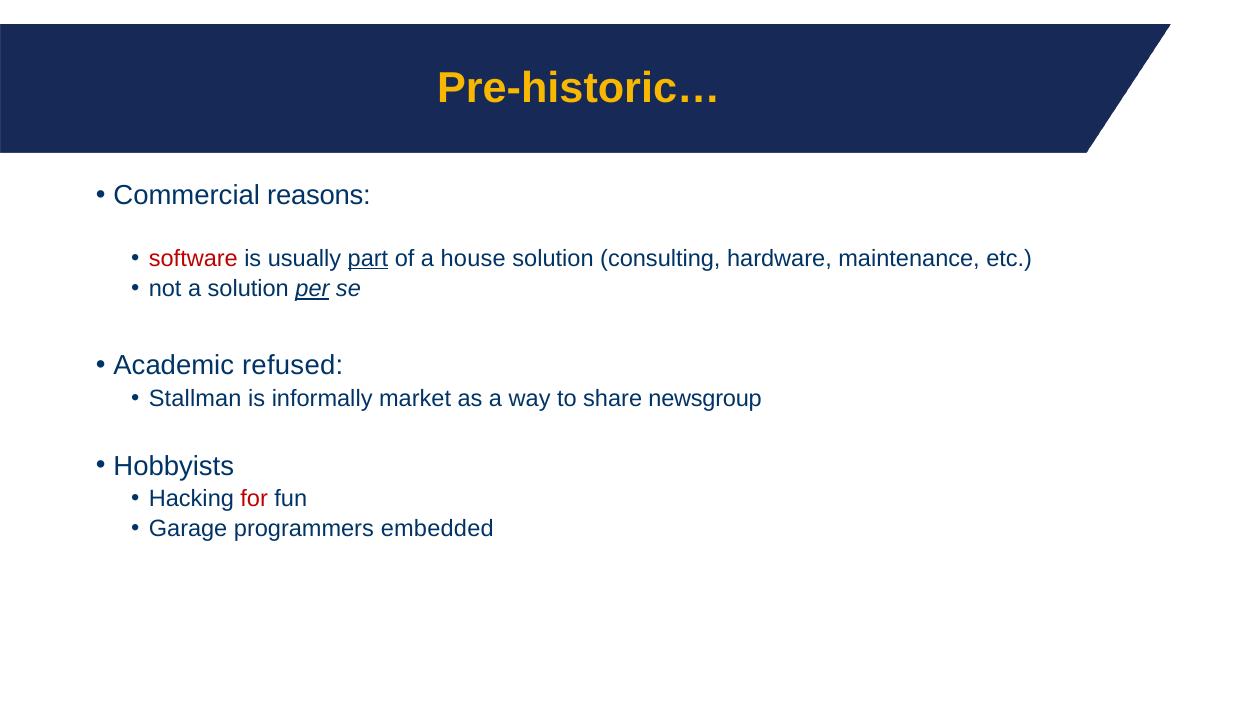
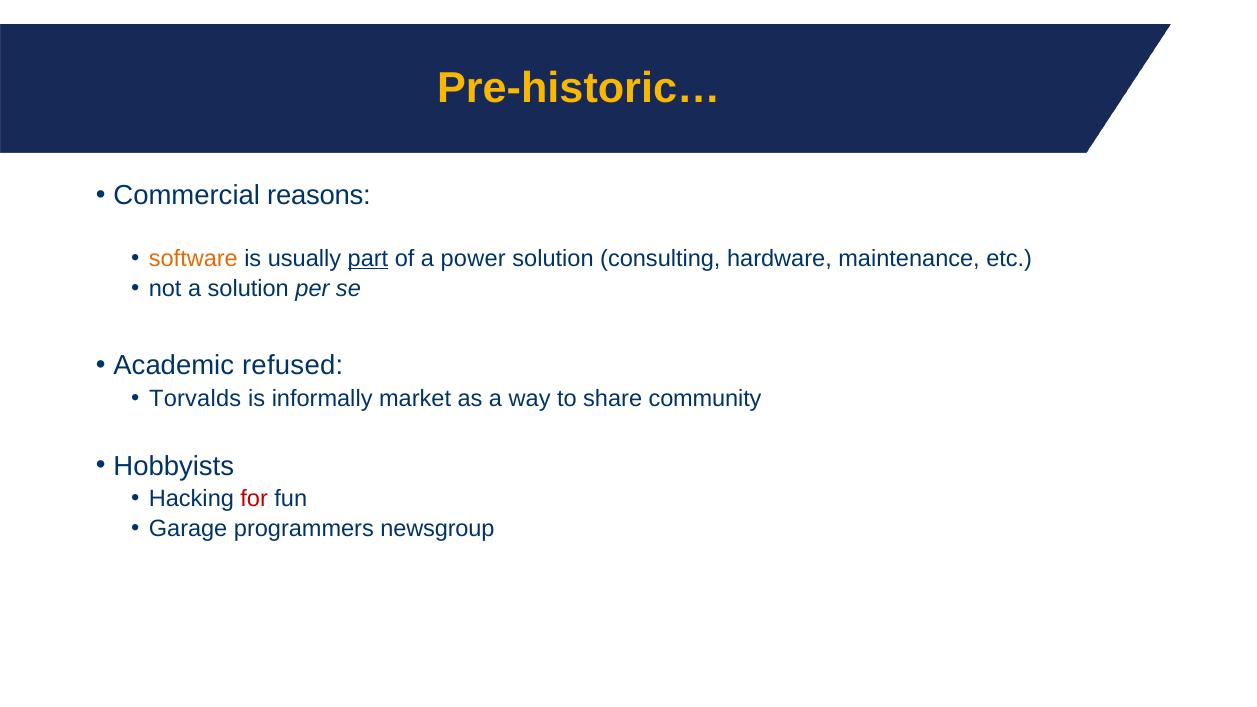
software colour: red -> orange (193, 258)
house: house -> power (473, 258)
per underline: present -> none (312, 289)
Stallman: Stallman -> Torvalds (195, 398)
newsgroup: newsgroup -> community (705, 398)
embedded: embedded -> newsgroup (437, 529)
